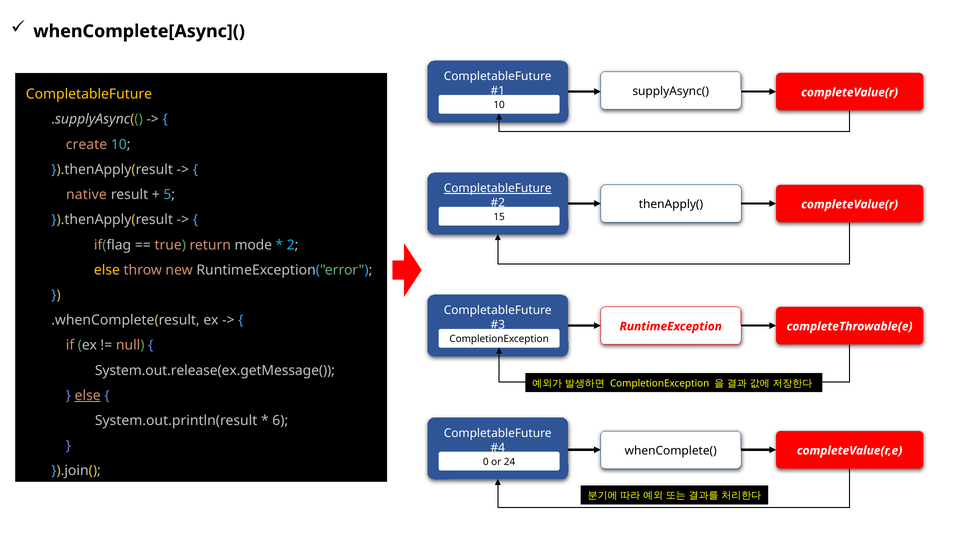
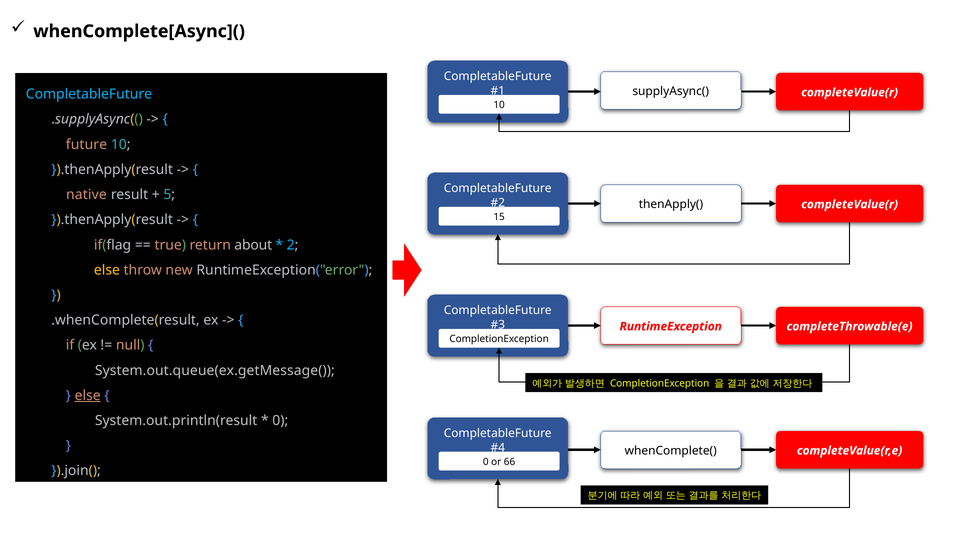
CompletableFuture colour: yellow -> light blue (89, 94)
create: create -> future (86, 144)
CompletableFuture underline: present -> none (498, 188)
mode: mode -> about (253, 245)
System.out.release(ex.getMessage(: System.out.release(ex.getMessage( -> System.out.queue(ex.getMessage( (215, 370)
6: 6 -> 0 (280, 420)
24: 24 -> 66 (510, 462)
